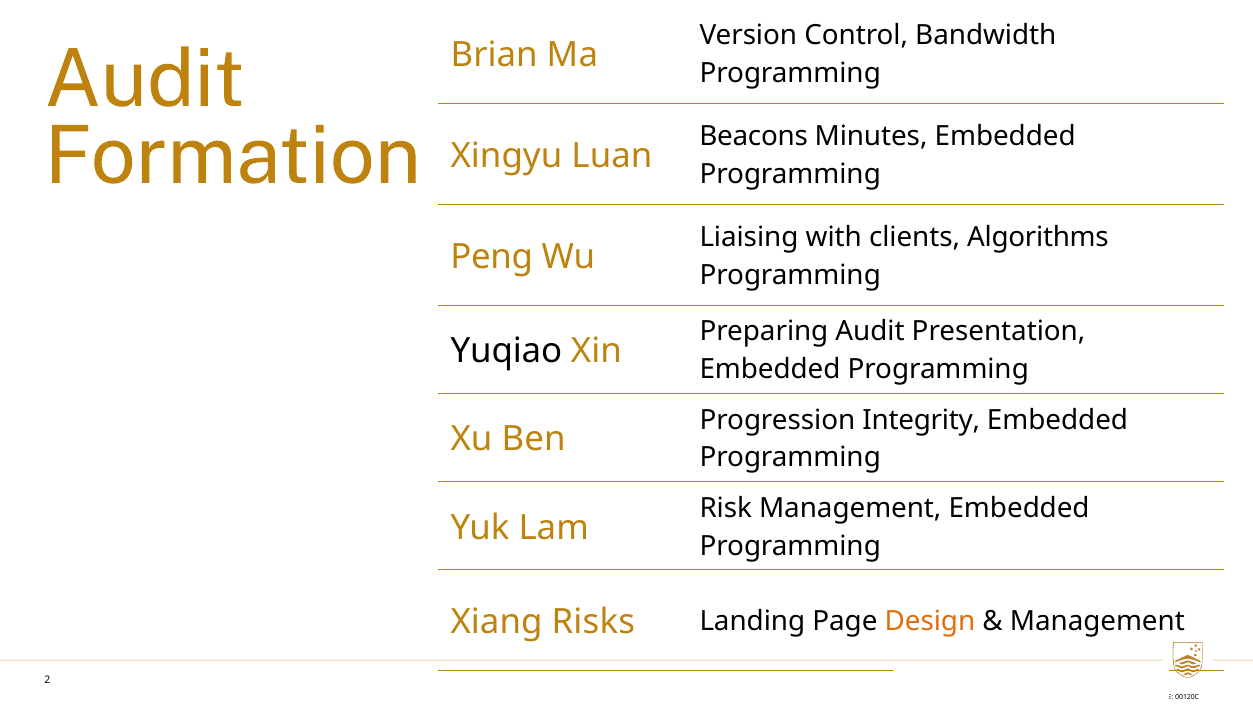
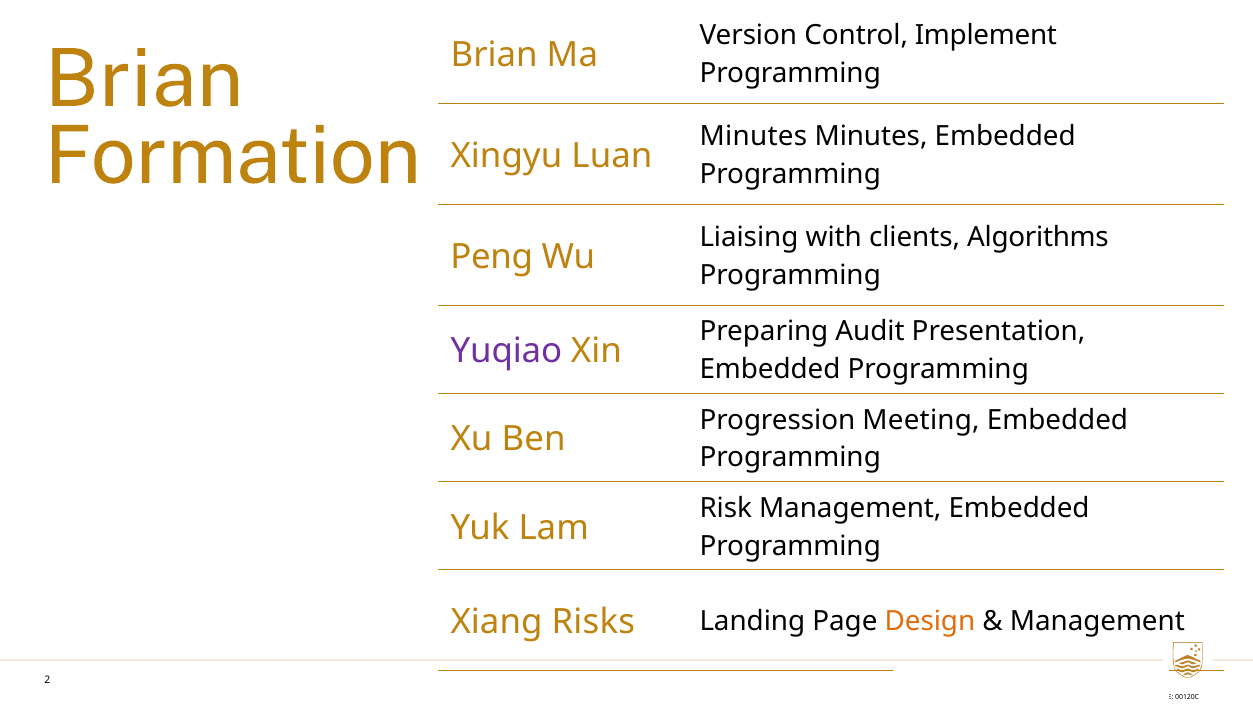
Bandwidth: Bandwidth -> Implement (986, 35)
Audit: Audit -> Brian (144, 79)
Beacons: Beacons -> Minutes (753, 136)
Yuqiao colour: black -> purple (506, 351)
Integrity: Integrity -> Meeting (921, 420)
